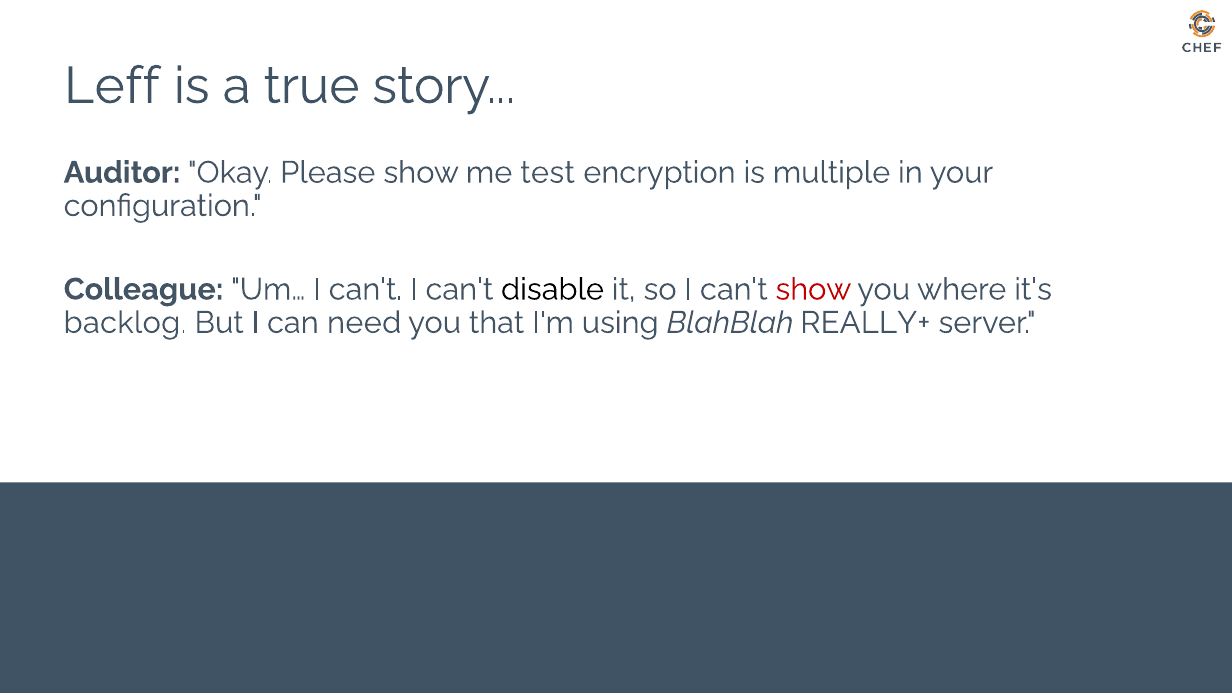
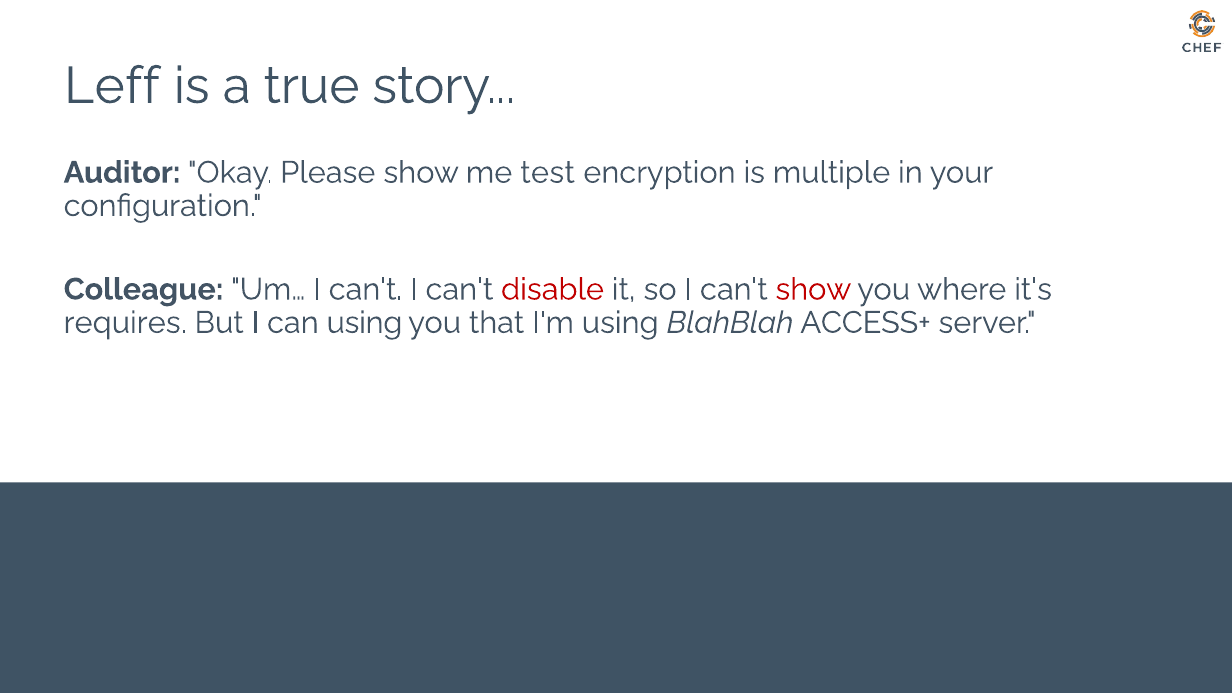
disable colour: black -> red (552, 289)
backlog: backlog -> requires (125, 323)
can need: need -> using (364, 323)
REALLY+: REALLY+ -> ACCESS+ (866, 323)
